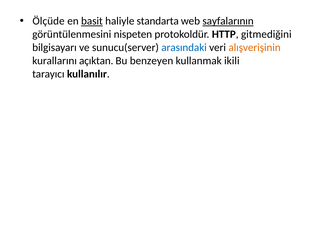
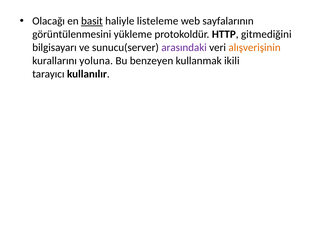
Ölçüde: Ölçüde -> Olacağı (49, 21)
standarta: standarta -> listeleme (158, 21)
sayfalarının underline: present -> none (228, 21)
nispeten: nispeten -> yükleme (133, 34)
arasındaki colour: blue -> purple (184, 48)
açıktan: açıktan -> yoluna (96, 61)
